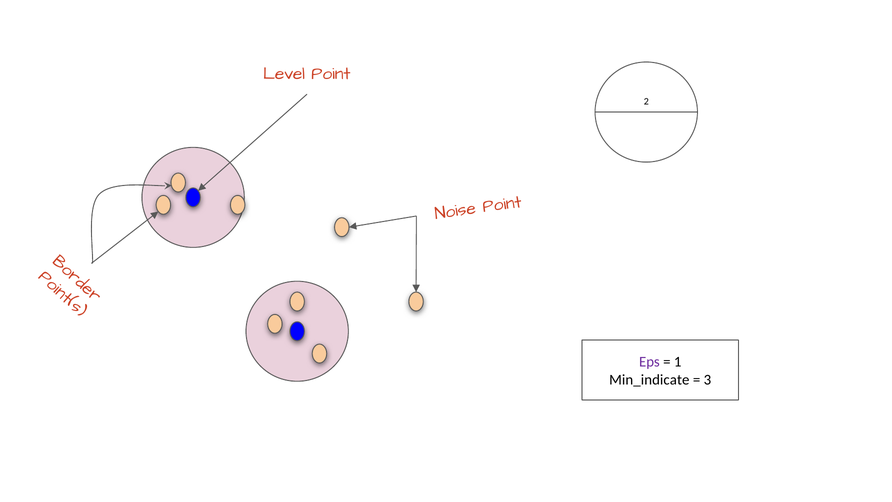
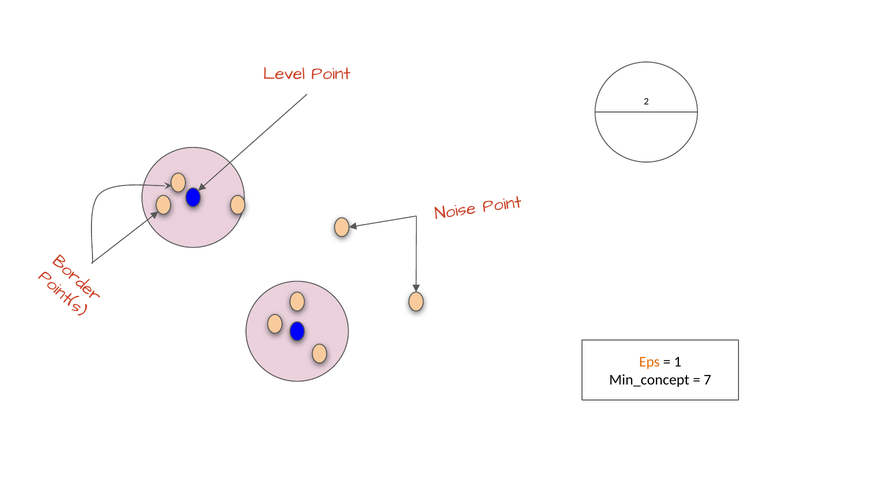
Eps colour: purple -> orange (649, 362)
Min_indicate: Min_indicate -> Min_concept (649, 380)
3: 3 -> 7 (707, 380)
